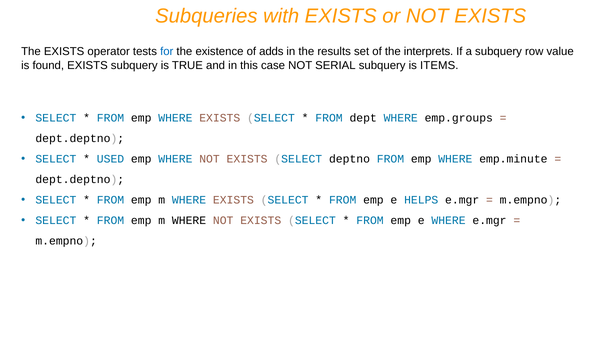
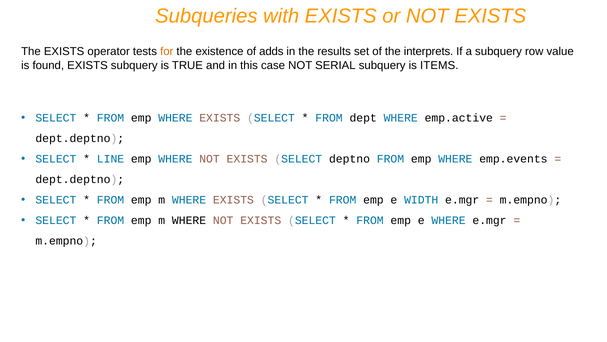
for colour: blue -> orange (167, 52)
emp.groups: emp.groups -> emp.active (459, 118)
USED: USED -> LINE (111, 159)
emp.minute: emp.minute -> emp.events (513, 159)
HELPS: HELPS -> WIDTH (421, 200)
